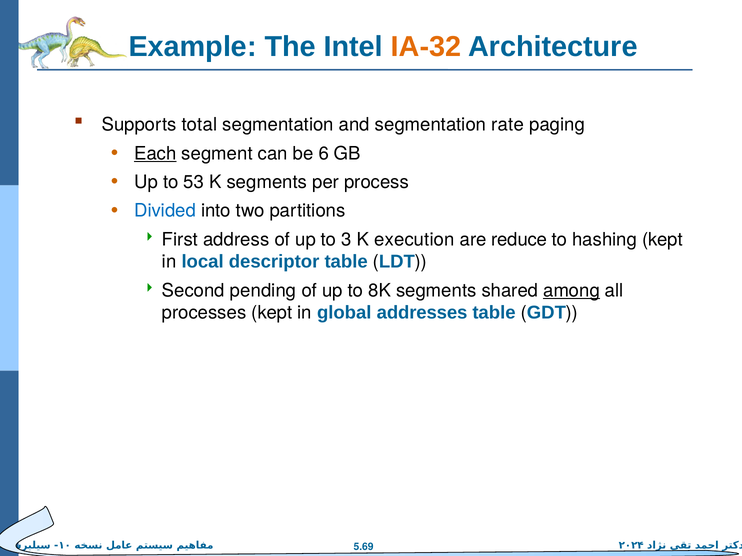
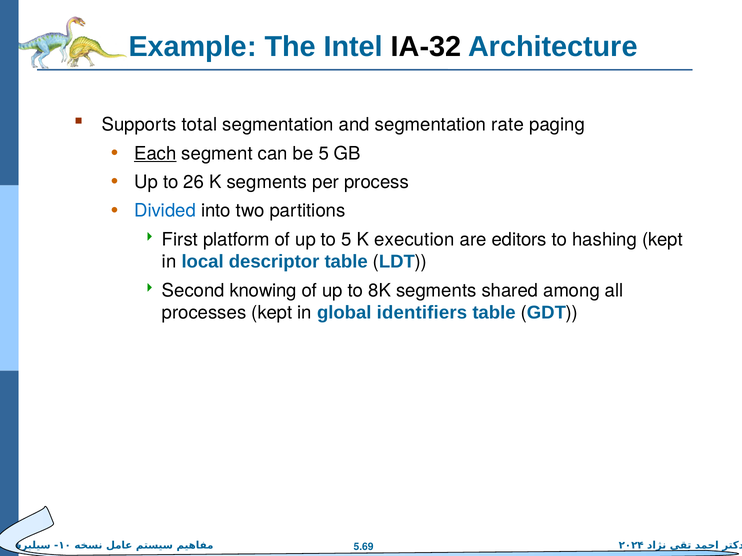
IA-32 colour: orange -> black (426, 47)
be 6: 6 -> 5 (324, 154)
53: 53 -> 26 (194, 182)
address: address -> platform (236, 240)
to 3: 3 -> 5 (347, 240)
reduce: reduce -> editors (519, 240)
pending: pending -> knowing (263, 291)
among underline: present -> none (572, 291)
addresses: addresses -> identifiers (422, 313)
